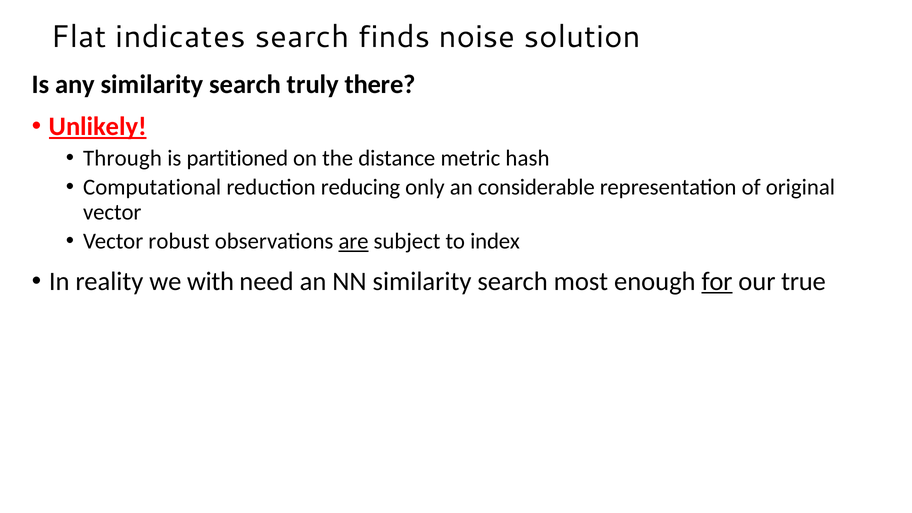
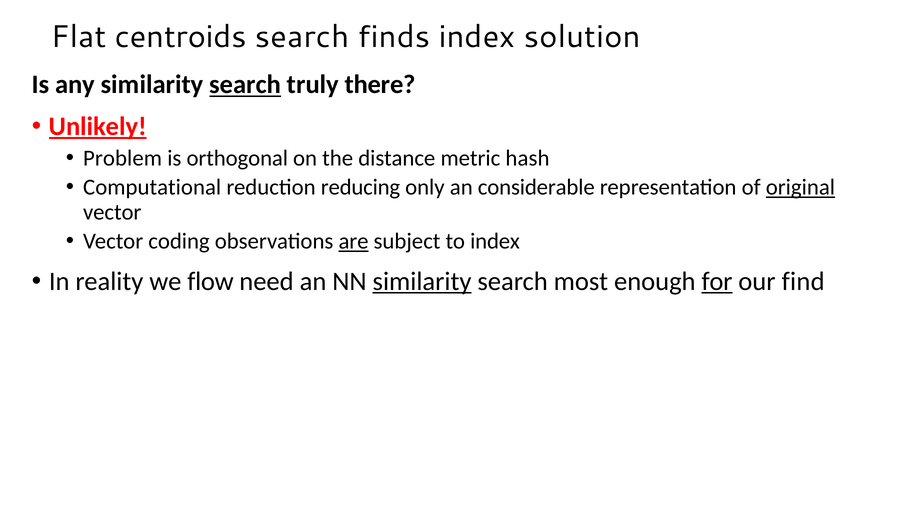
indicates: indicates -> centroids (181, 37)
finds noise: noise -> index (477, 37)
search underline: none -> present (245, 85)
Through: Through -> Problem (123, 158)
partitioned: partitioned -> orthogonal (237, 158)
original underline: none -> present (800, 187)
robust: robust -> coding (179, 241)
with: with -> flow (210, 281)
similarity underline: none -> present (422, 281)
true: true -> find (803, 281)
